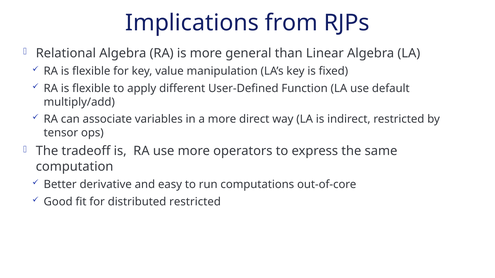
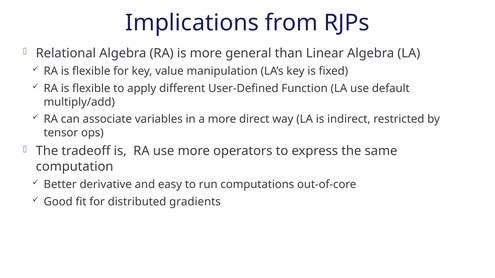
distributed restricted: restricted -> gradients (195, 202)
